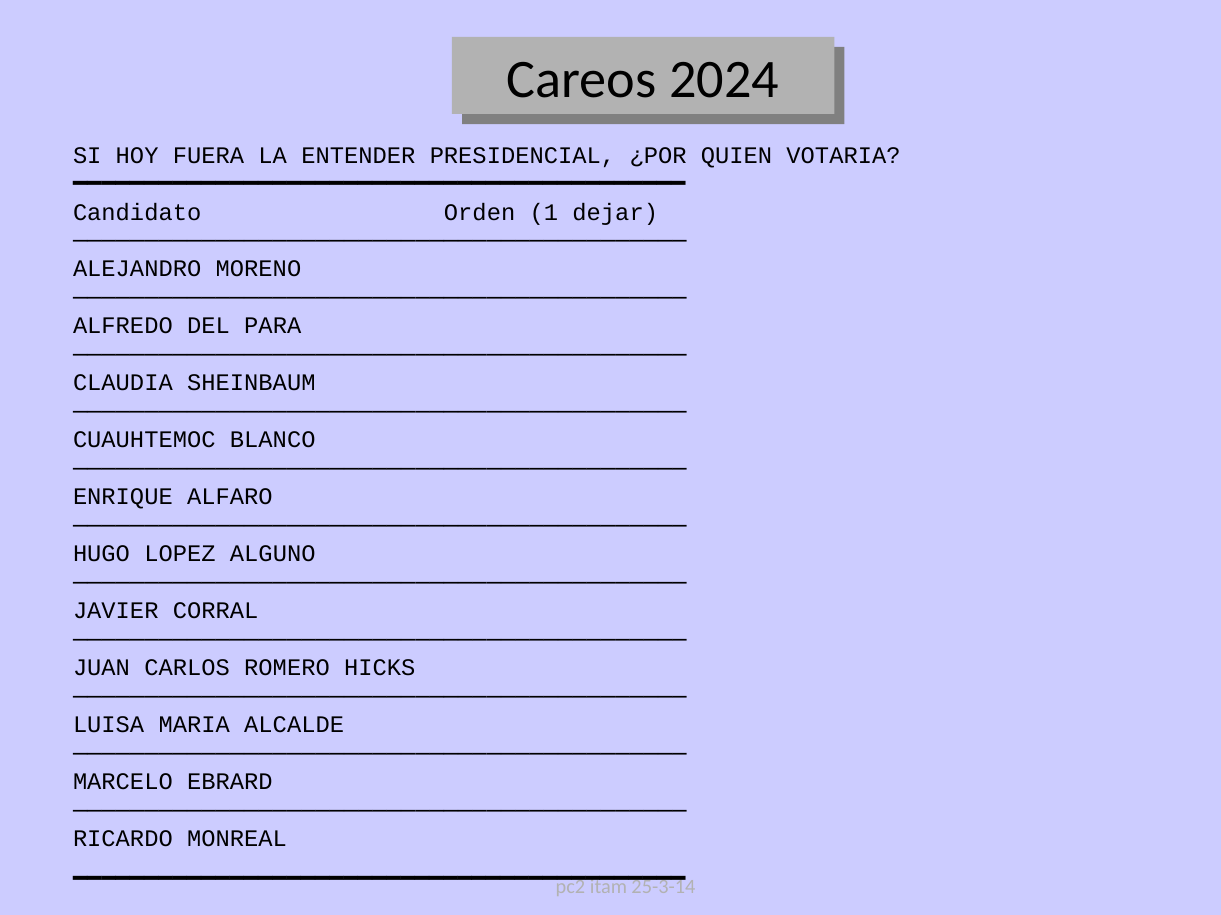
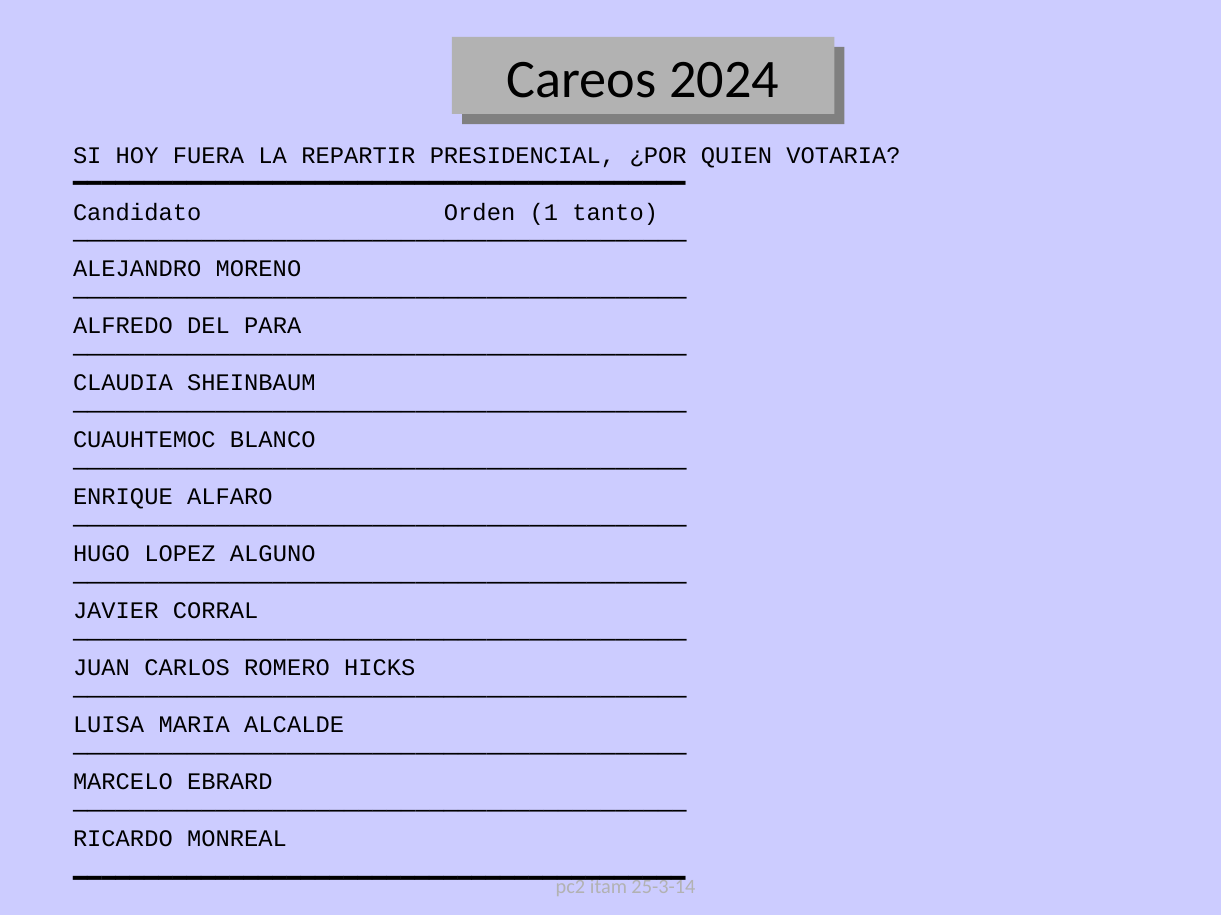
ENTENDER: ENTENDER -> REPARTIR (358, 155)
dejar: dejar -> tanto (615, 212)
